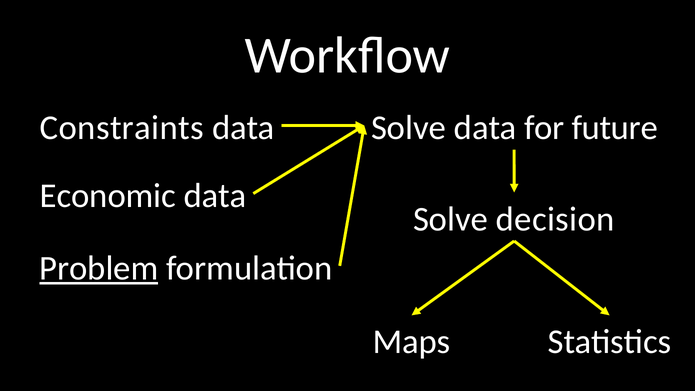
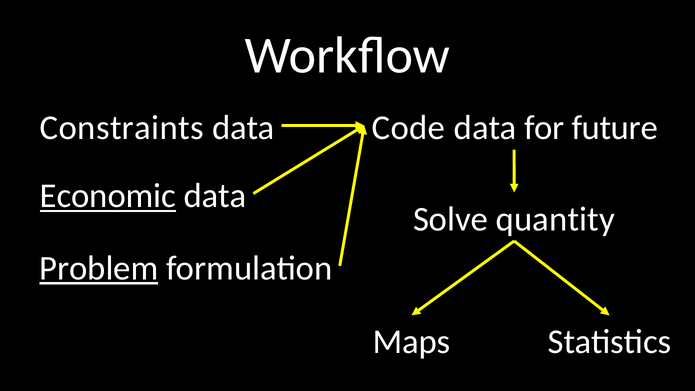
Solve: Solve -> Code (408, 128)
Economic underline: none -> present (108, 196)
decision: decision -> quantity (555, 219)
